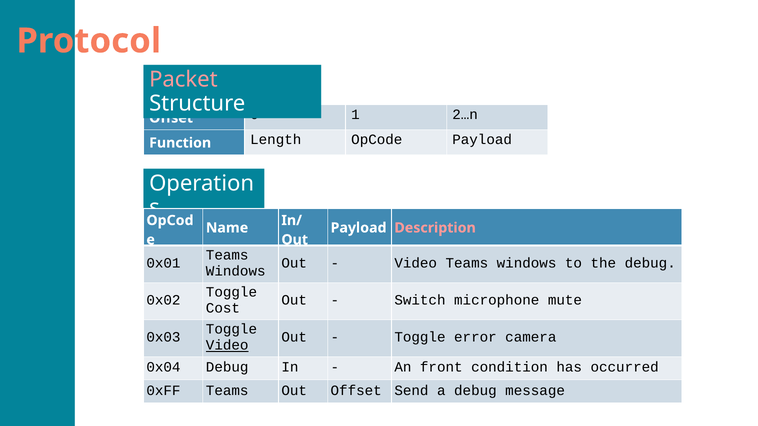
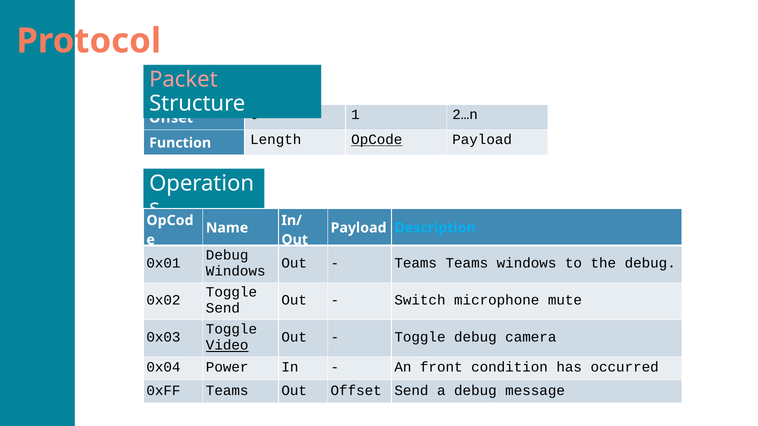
OpCode underline: none -> present (377, 140)
Description colour: pink -> light blue (435, 228)
Teams: Teams -> Debug (227, 255)
Video: Video -> Teams (416, 263)
Cost: Cost -> Send (223, 309)
Toggle error: error -> debug (475, 338)
0x04 Debug: Debug -> Power (227, 368)
